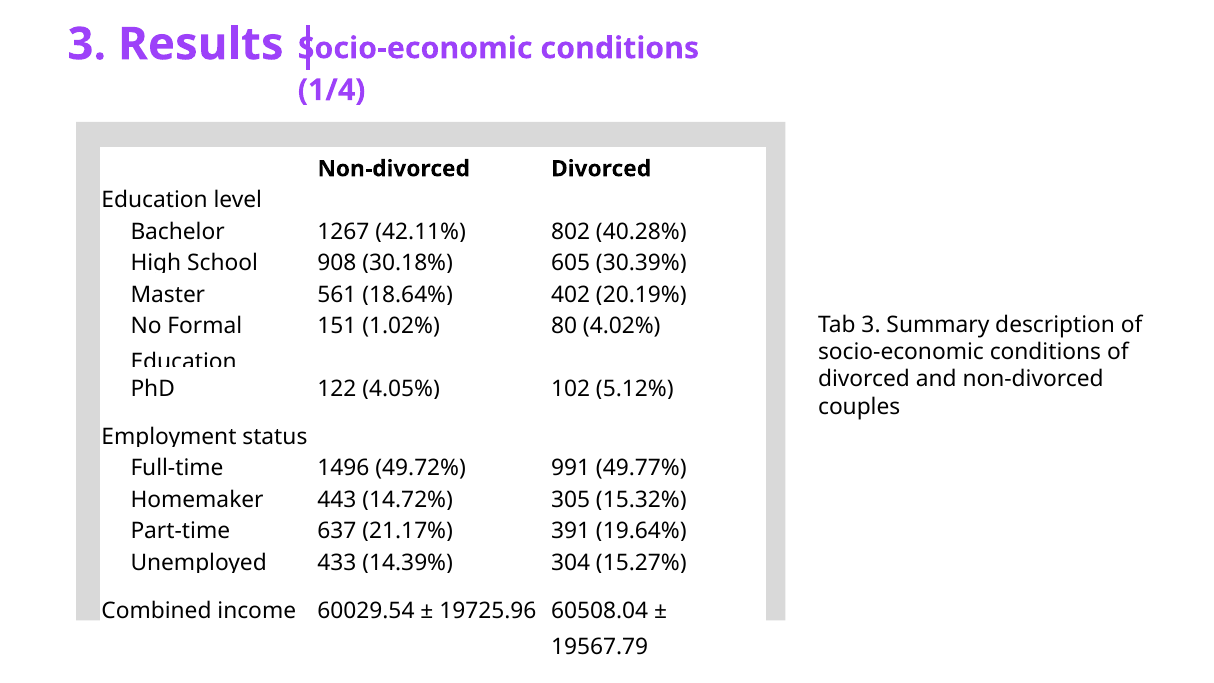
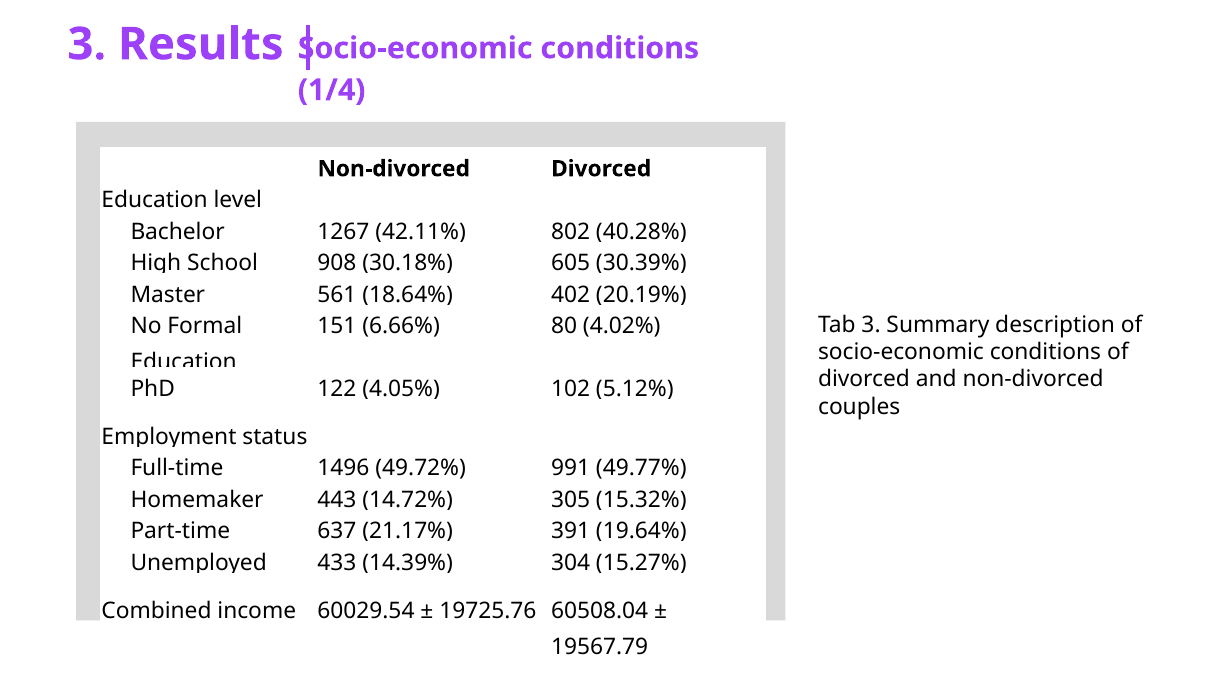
1.02%: 1.02% -> 6.66% (401, 326)
19725.96: 19725.96 -> 19725.76 (488, 611)
